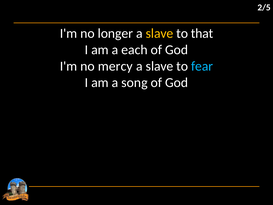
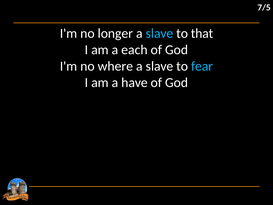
2/5: 2/5 -> 7/5 (264, 7)
slave colour: yellow -> light blue (160, 33)
mercy: mercy -> where (115, 66)
song: song -> have (135, 82)
